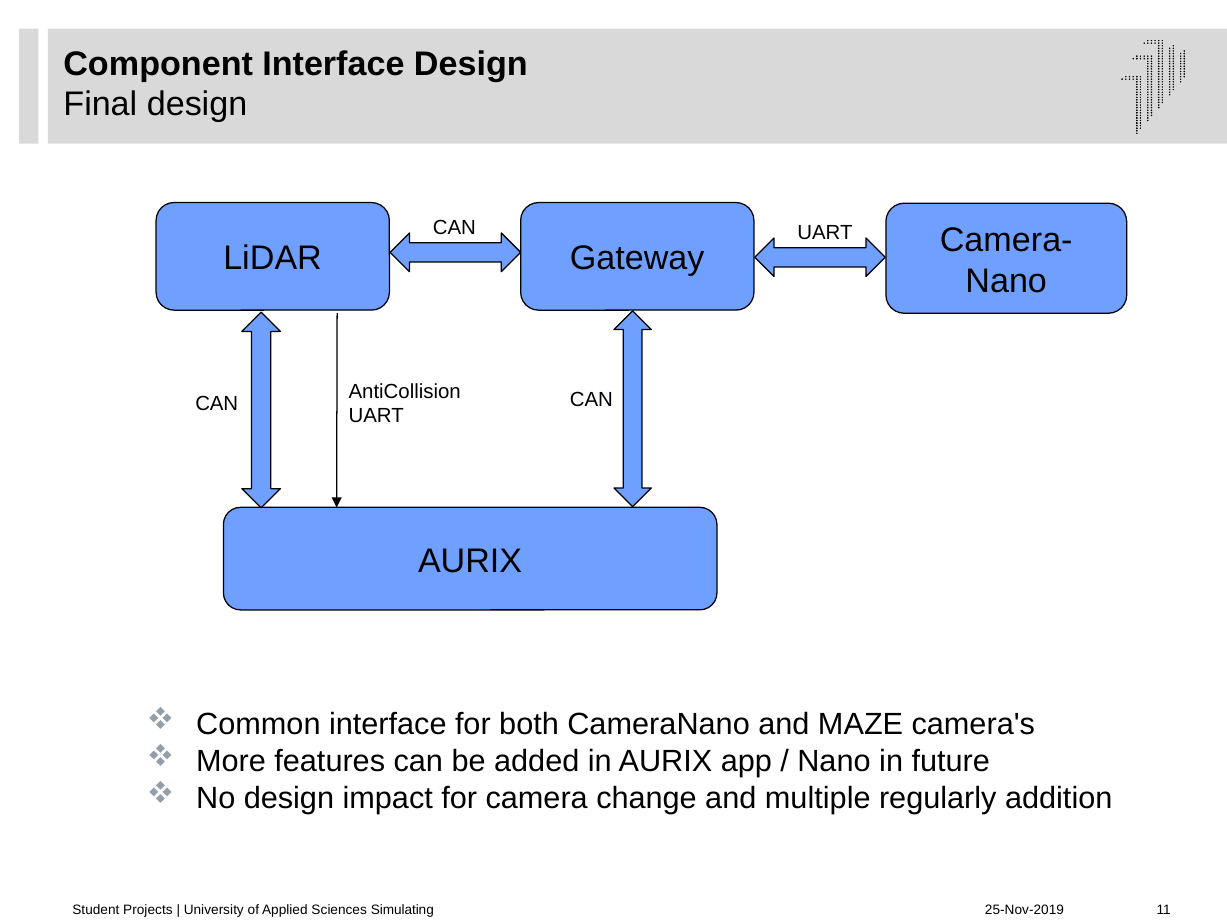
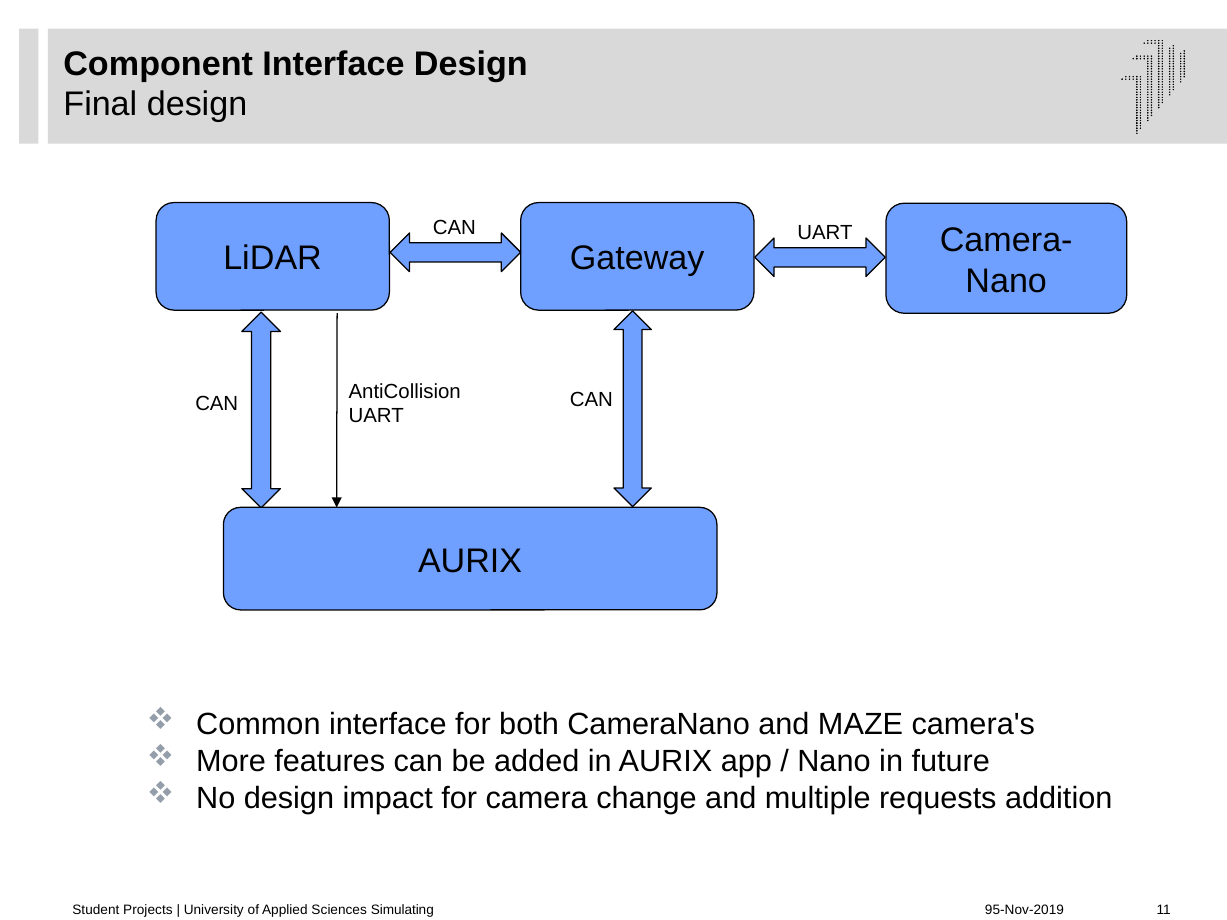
regularly: regularly -> requests (938, 799)
25-Nov-2019: 25-Nov-2019 -> 95-Nov-2019 (1024, 910)
